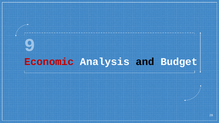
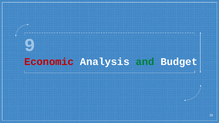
and colour: black -> green (145, 62)
